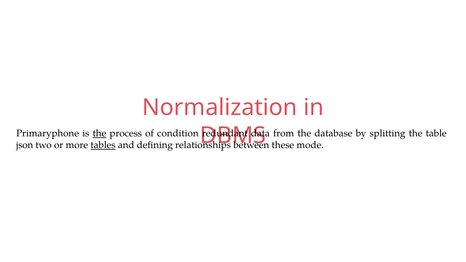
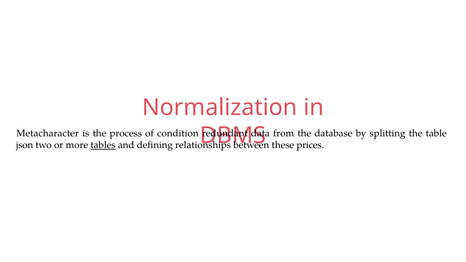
Primaryphone: Primaryphone -> Metacharacter (48, 133)
the underline: present -> none (99, 133)
mode: mode -> prices (310, 145)
